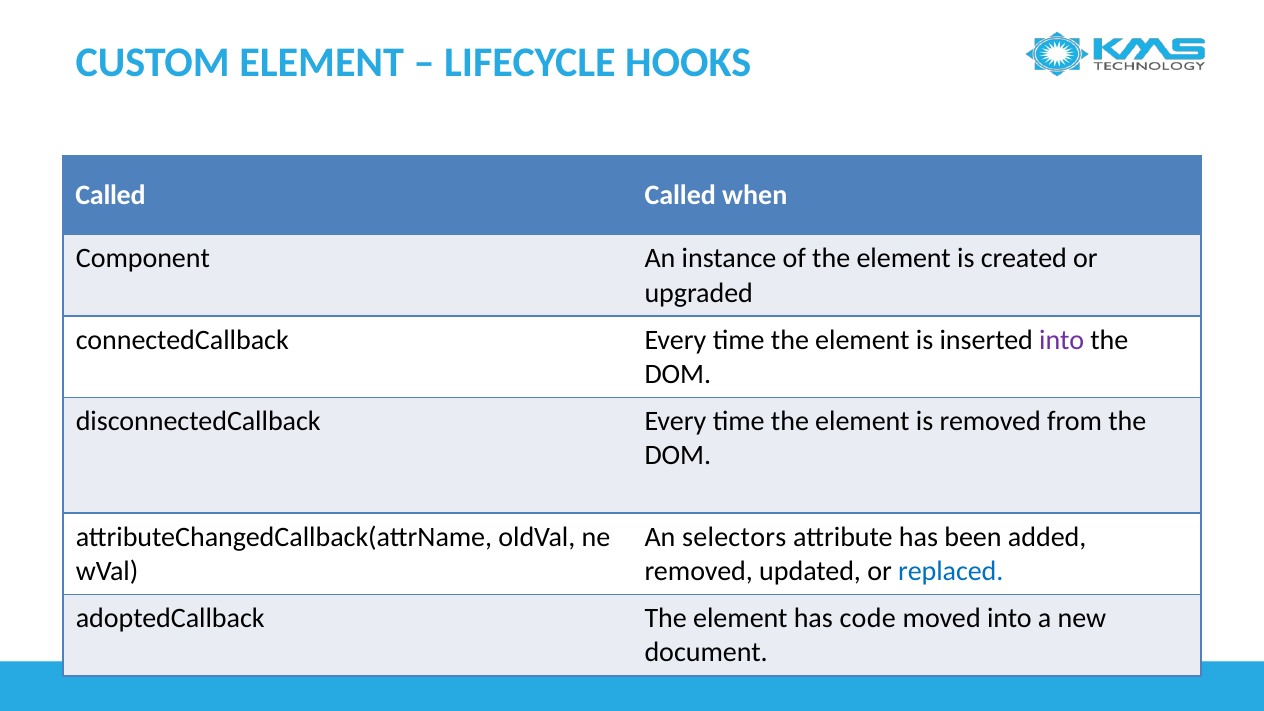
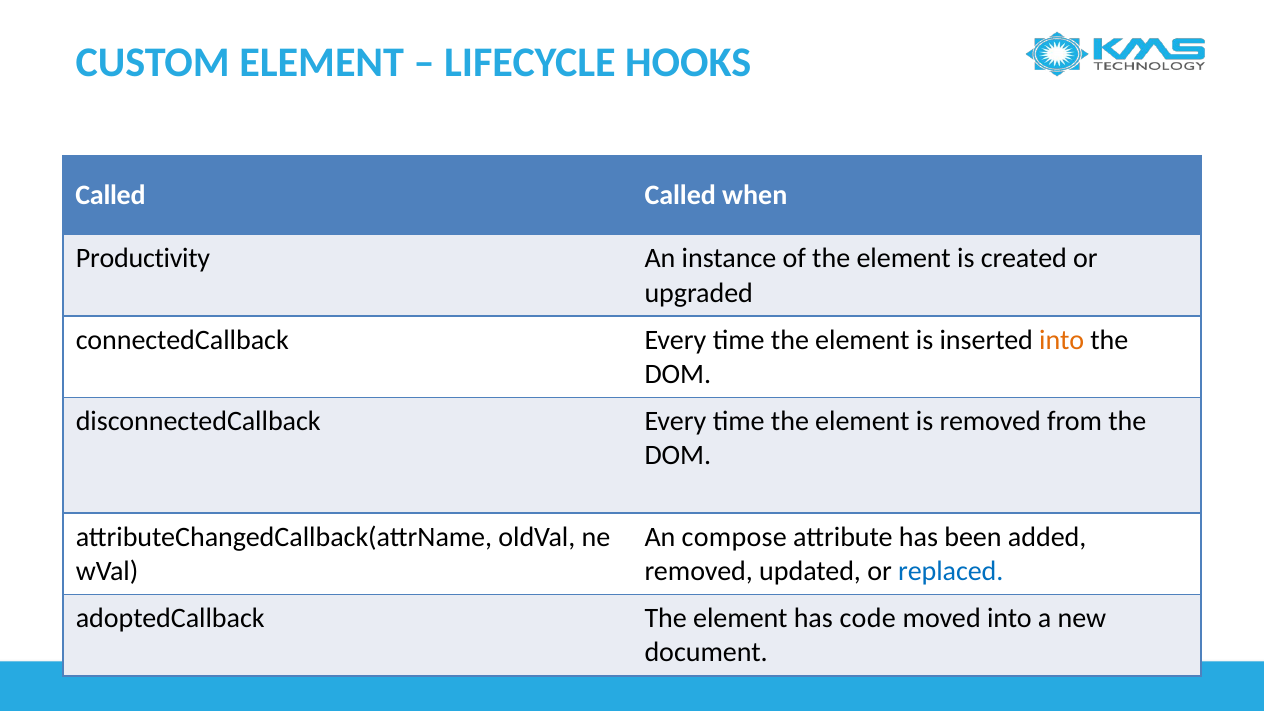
Component: Component -> Productivity (143, 258)
into colour: purple -> orange (1062, 340)
selectors: selectors -> compose (734, 537)
